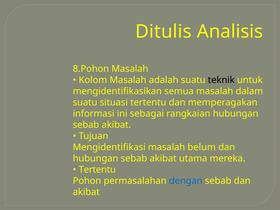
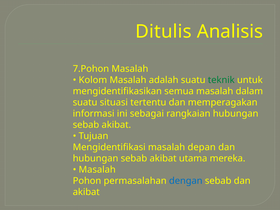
8.Pohon: 8.Pohon -> 7.Pohon (91, 69)
teknik colour: black -> green (221, 80)
belum: belum -> depan (202, 147)
Tertentu: Tertentu -> Masalah (97, 170)
